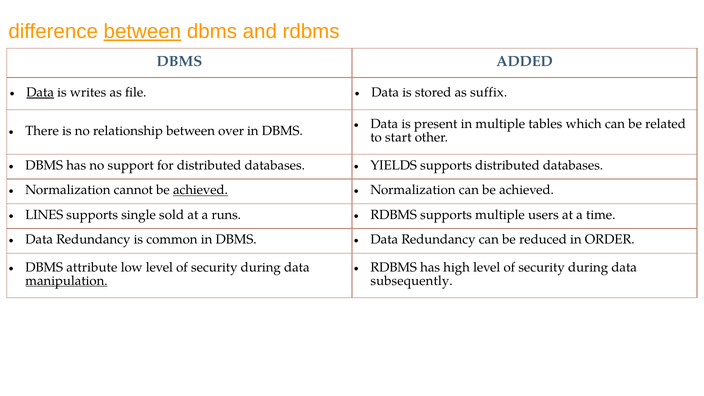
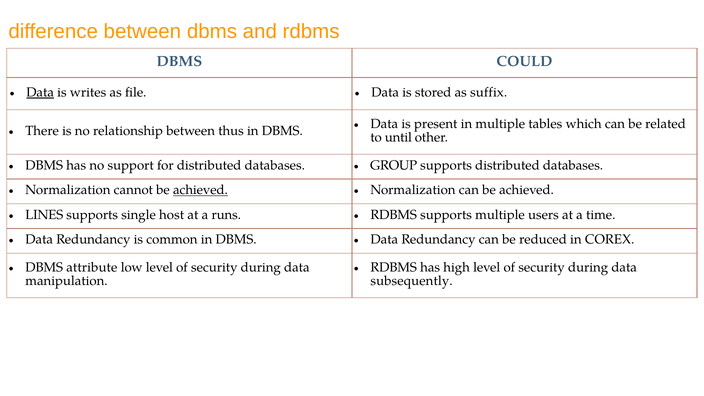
between underline: present -> none (142, 31)
ADDED: ADDED -> COULD (524, 61)
over: over -> thus (231, 131)
start: start -> until (398, 137)
YIELDS: YIELDS -> GROUP (394, 165)
sold: sold -> host (172, 215)
ORDER: ORDER -> COREX (610, 239)
manipulation underline: present -> none (67, 281)
